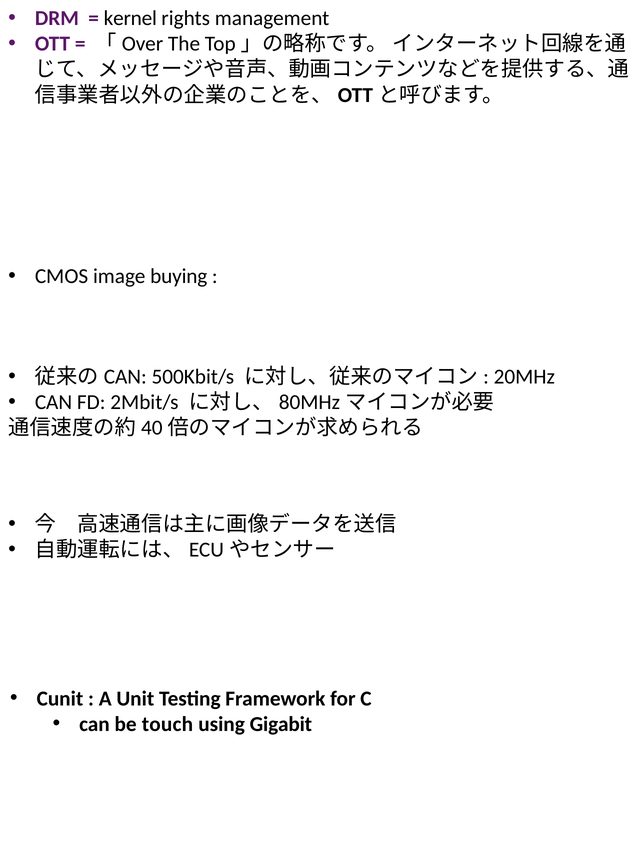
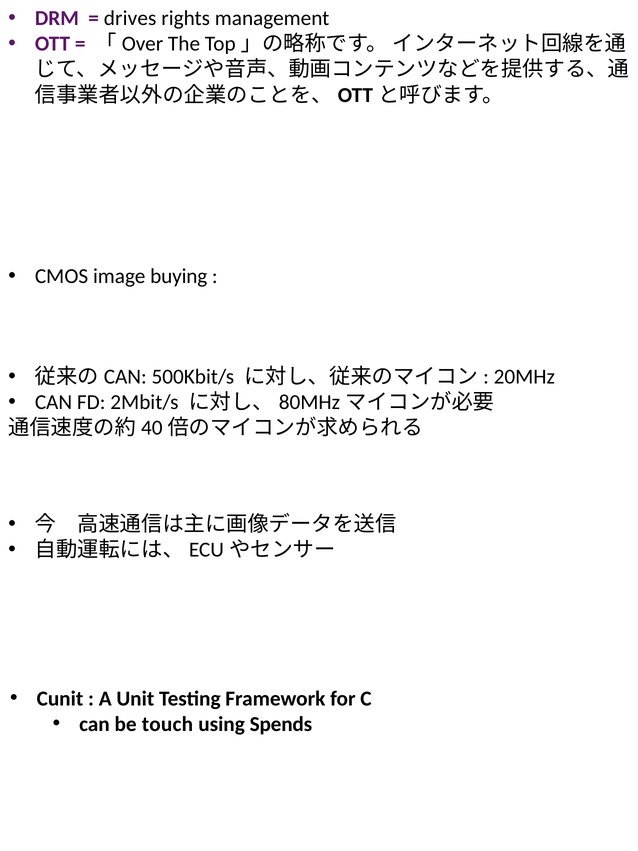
kernel: kernel -> drives (130, 18)
Gigabit: Gigabit -> Spends (281, 724)
